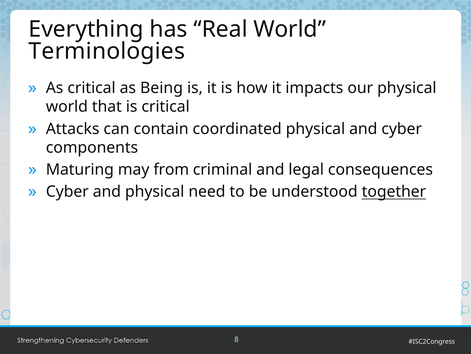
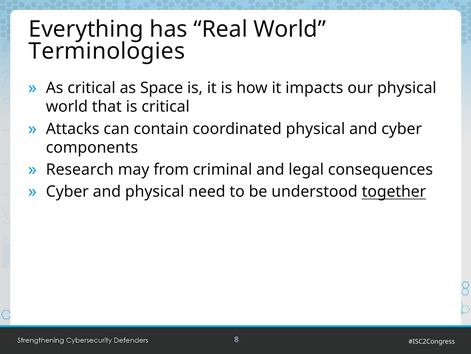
Being: Being -> Space (162, 88)
Maturing: Maturing -> Research (80, 169)
